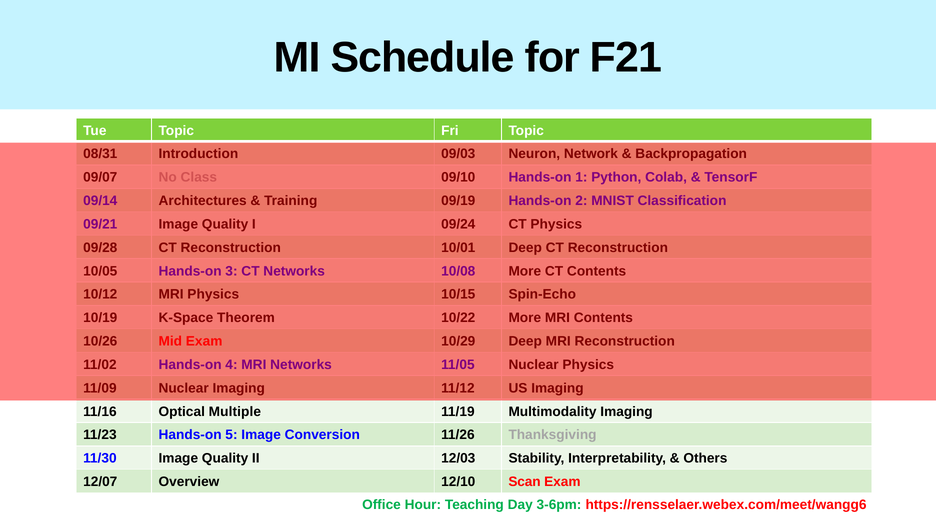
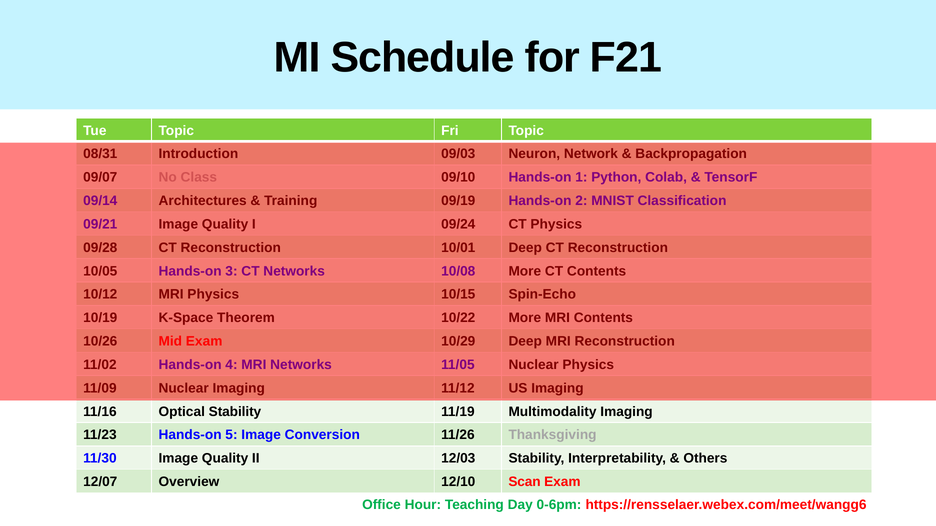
Optical Multiple: Multiple -> Stability (235, 412)
3-6pm: 3-6pm -> 0-6pm (559, 505)
